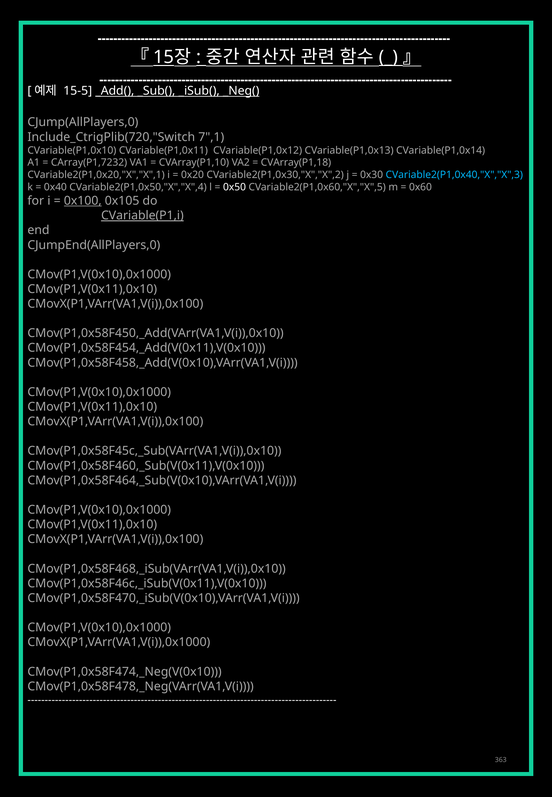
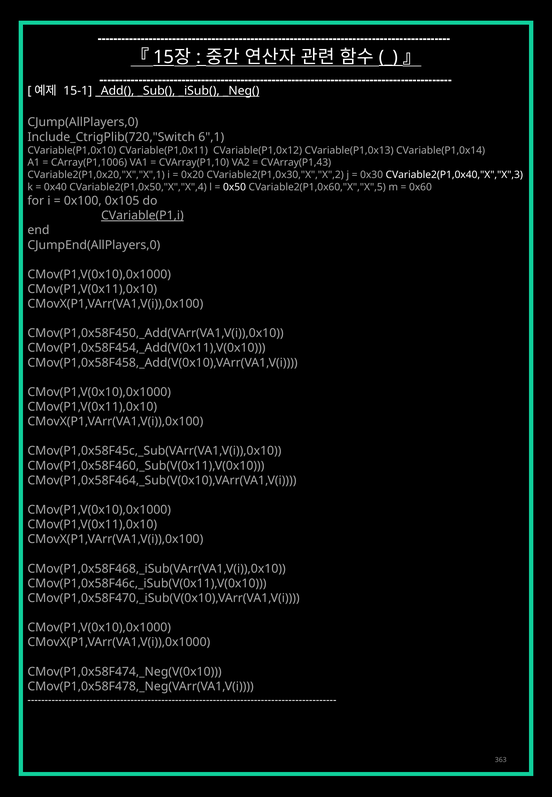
15-5: 15-5 -> 15-1 (78, 91)
7",1: 7",1 -> 6",1 (211, 137)
CArray(P1,7232: CArray(P1,7232 -> CArray(P1,1006 (89, 163)
CVArray(P1,18: CVArray(P1,18 -> CVArray(P1,43 (296, 163)
CVariable2(P1,0x40,"X","X",3 colour: light blue -> white (454, 175)
0x100 underline: present -> none (83, 201)
